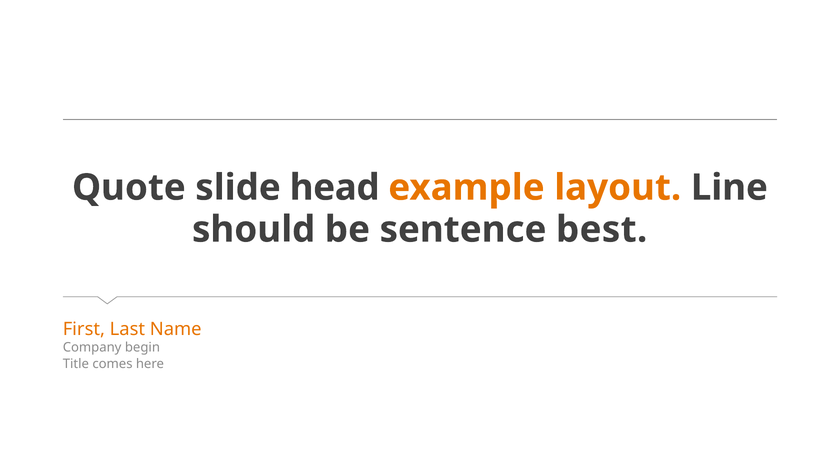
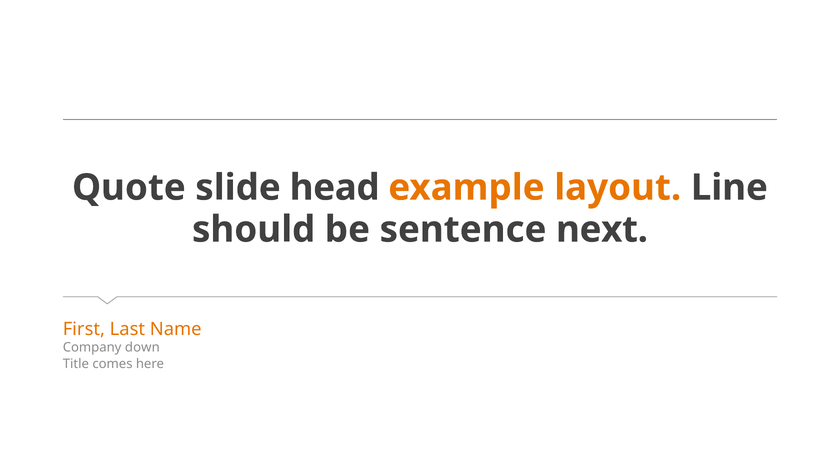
best: best -> next (602, 229)
begin: begin -> down (142, 347)
